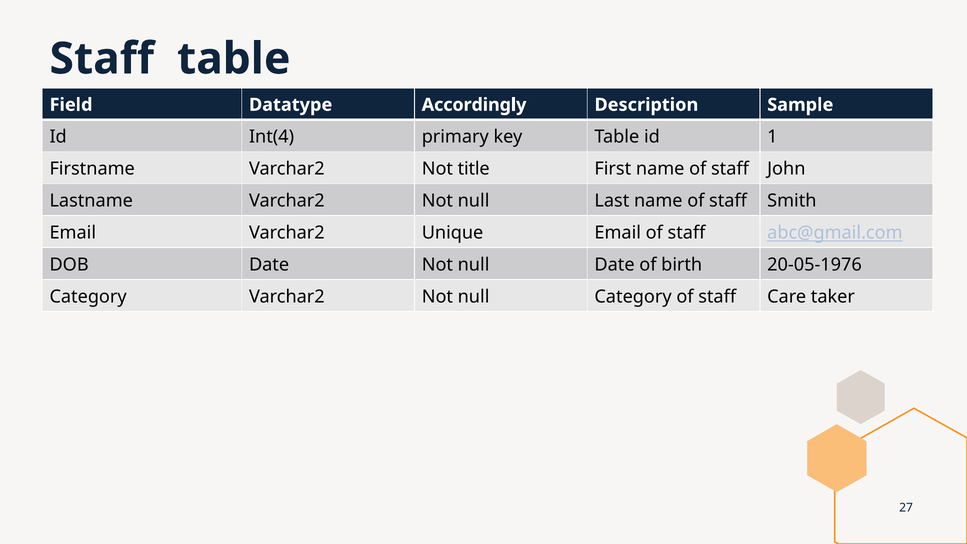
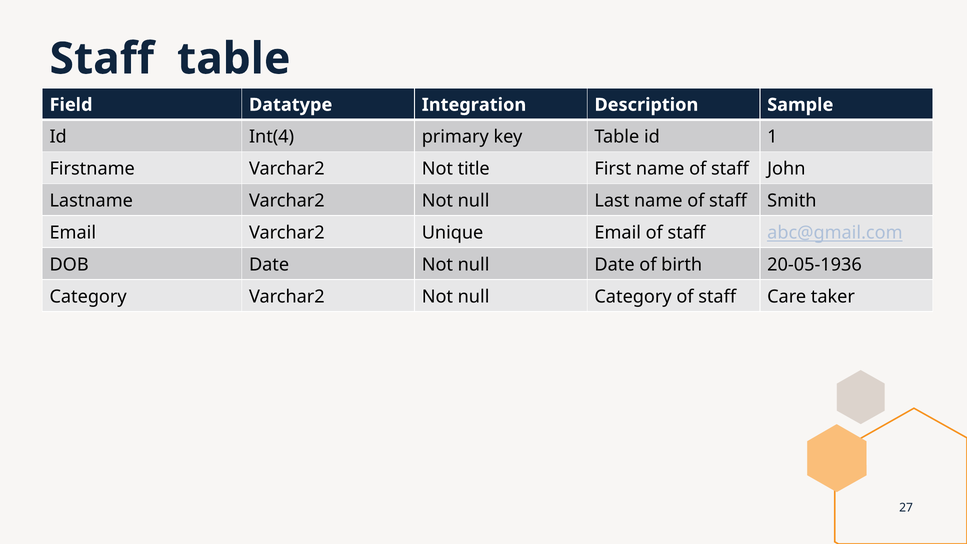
Accordingly: Accordingly -> Integration (474, 105)
20-05-1976: 20-05-1976 -> 20-05-1936 (815, 265)
